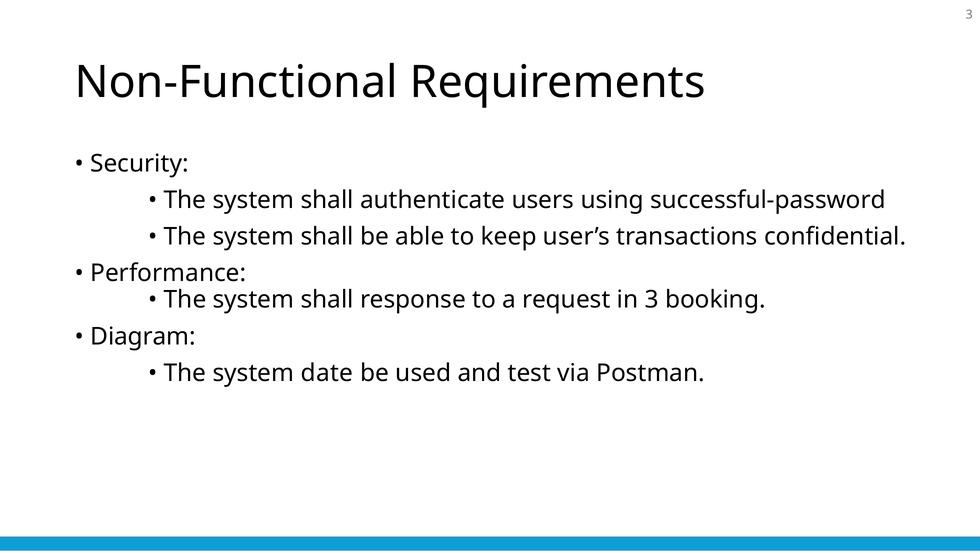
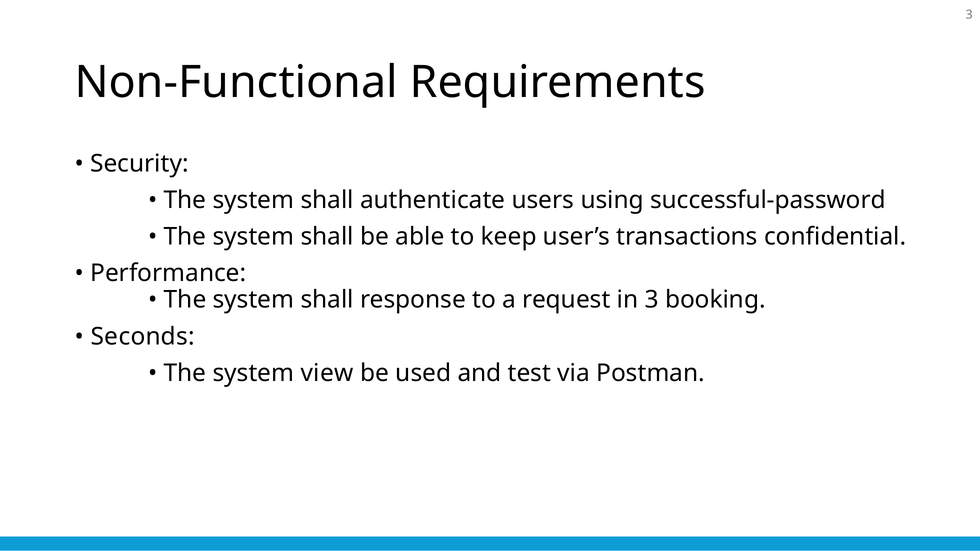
Diagram: Diagram -> Seconds (143, 337)
date: date -> view (327, 373)
